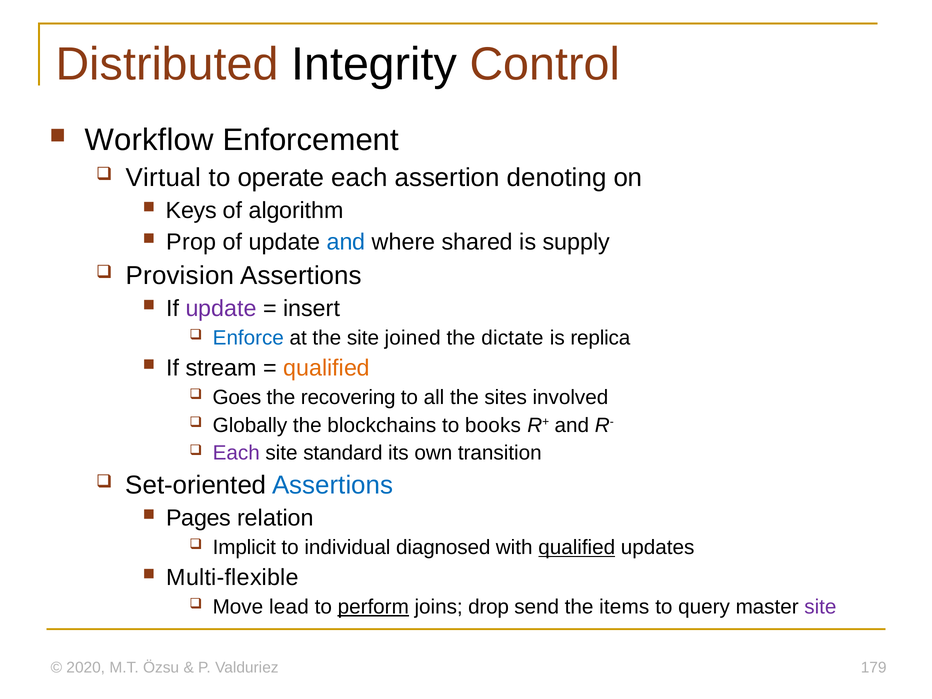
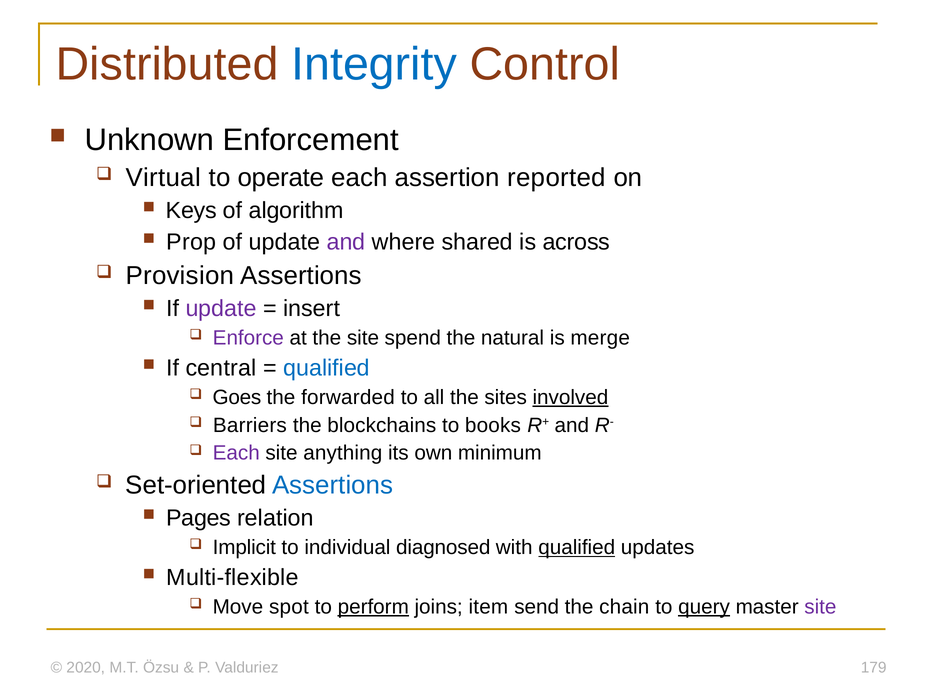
Integrity colour: black -> blue (374, 64)
Workflow: Workflow -> Unknown (149, 140)
denoting: denoting -> reported (557, 178)
and colour: blue -> purple (346, 242)
supply: supply -> across (576, 242)
Enforce colour: blue -> purple (248, 338)
joined: joined -> spend (413, 338)
dictate: dictate -> natural (512, 338)
replica: replica -> merge (600, 338)
stream: stream -> central (221, 368)
qualified colour: orange -> blue (327, 368)
recovering: recovering -> forwarded (348, 397)
involved underline: none -> present (570, 397)
Globally: Globally -> Barriers (250, 425)
standard: standard -> anything (343, 453)
transition: transition -> minimum (500, 453)
lead: lead -> spot (289, 607)
drop: drop -> item (488, 607)
items: items -> chain (624, 607)
query underline: none -> present (704, 607)
